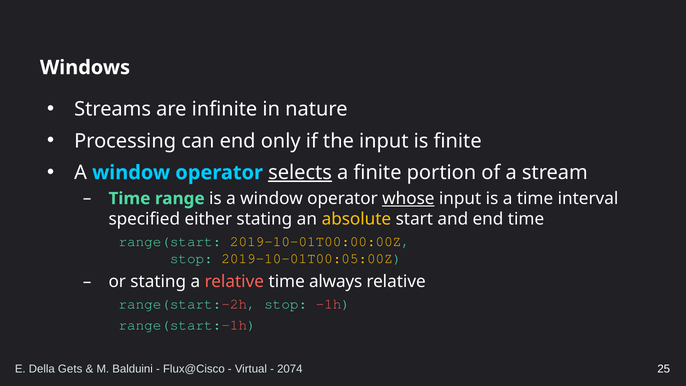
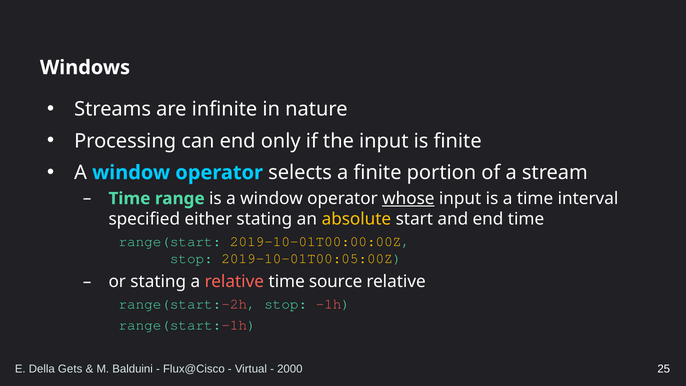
selects underline: present -> none (300, 173)
always: always -> source (336, 282)
2074: 2074 -> 2000 (290, 369)
